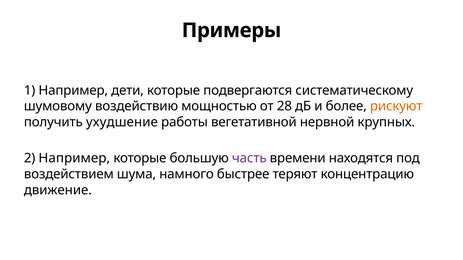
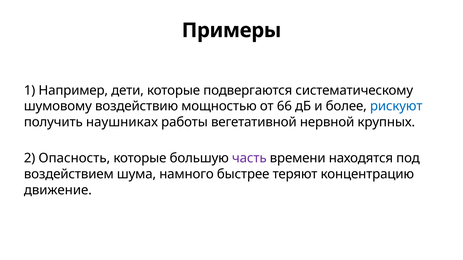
28: 28 -> 66 (284, 106)
рискуют colour: orange -> blue (396, 106)
ухудшение: ухудшение -> наушниках (122, 122)
2 Например: Например -> Опасность (74, 159)
